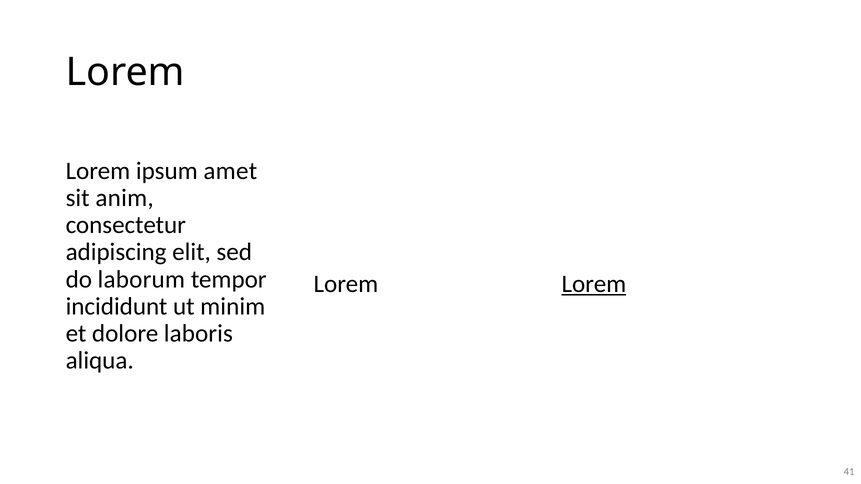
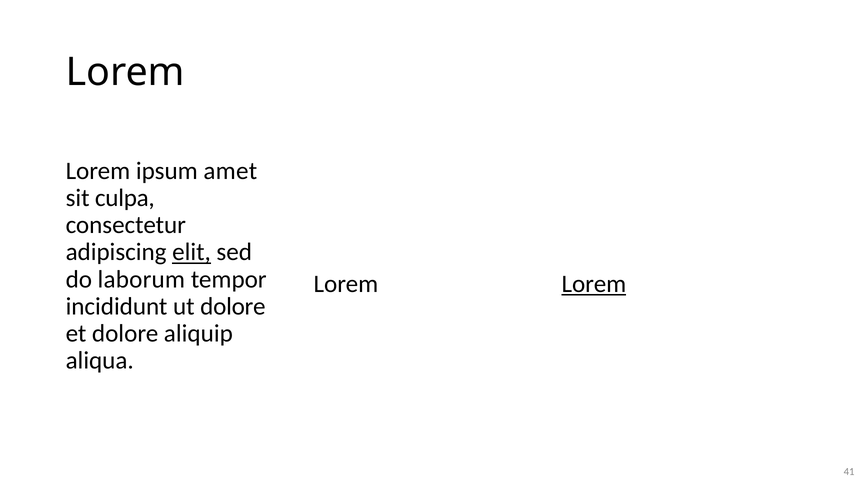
anim: anim -> culpa (125, 198)
elit underline: none -> present (192, 252)
ut minim: minim -> dolore (233, 307)
laboris: laboris -> aliquip (198, 334)
